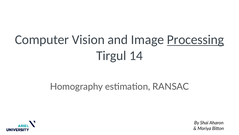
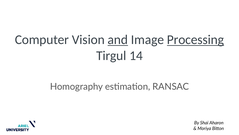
and underline: none -> present (118, 40)
